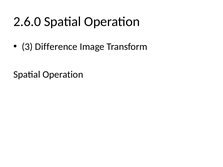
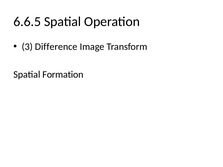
2.6.0: 2.6.0 -> 6.6.5 (27, 22)
Operation: Operation -> Formation (63, 75)
